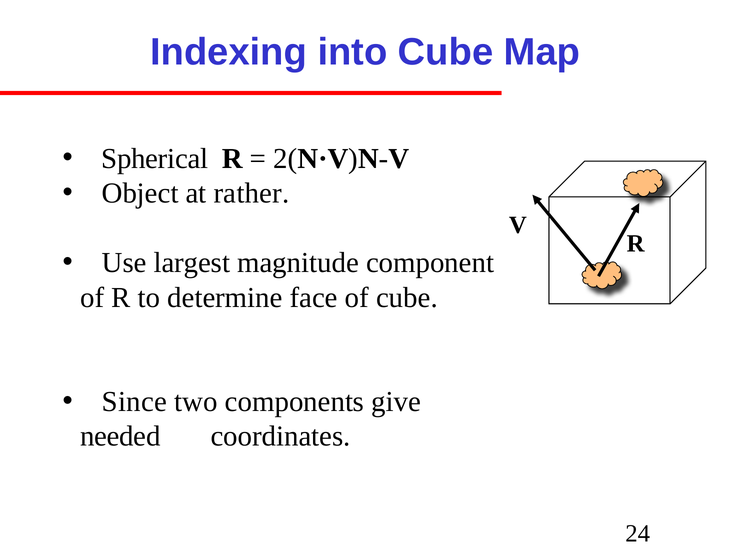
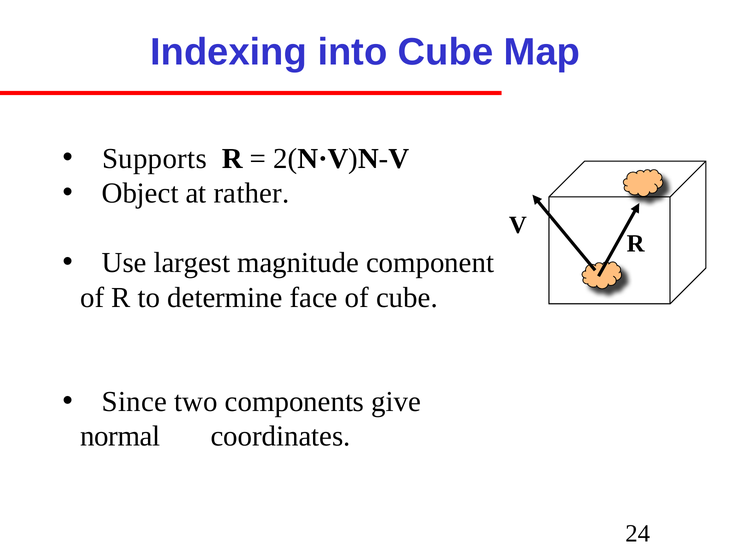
Spherical: Spherical -> Supports (154, 158)
needed: needed -> normal (120, 436)
